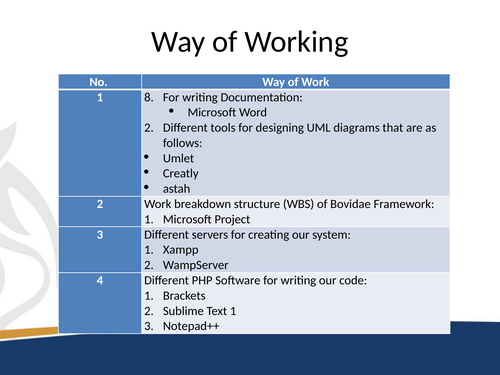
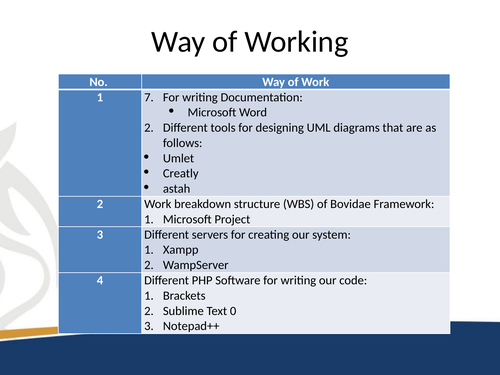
8: 8 -> 7 (149, 97)
Text 1: 1 -> 0 (233, 311)
